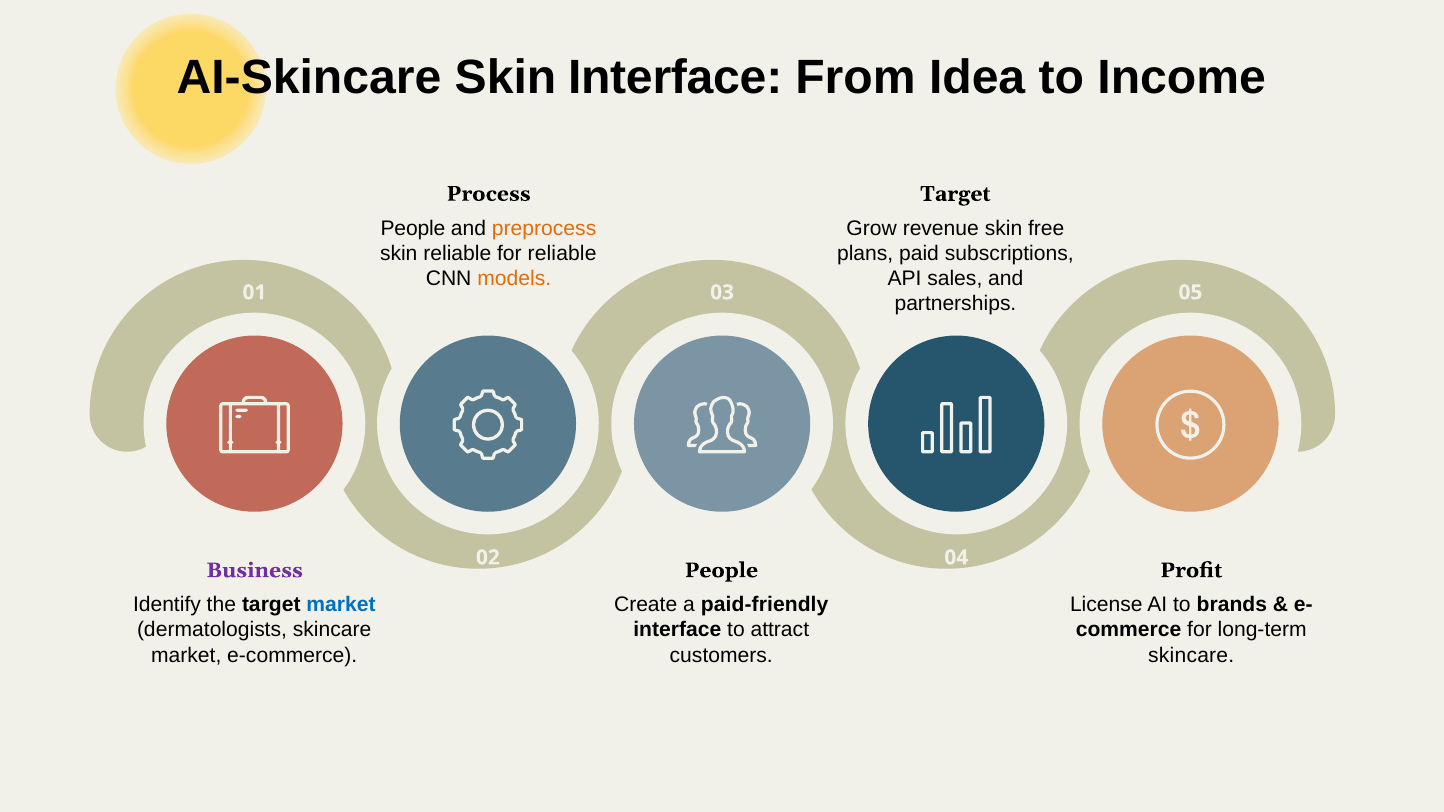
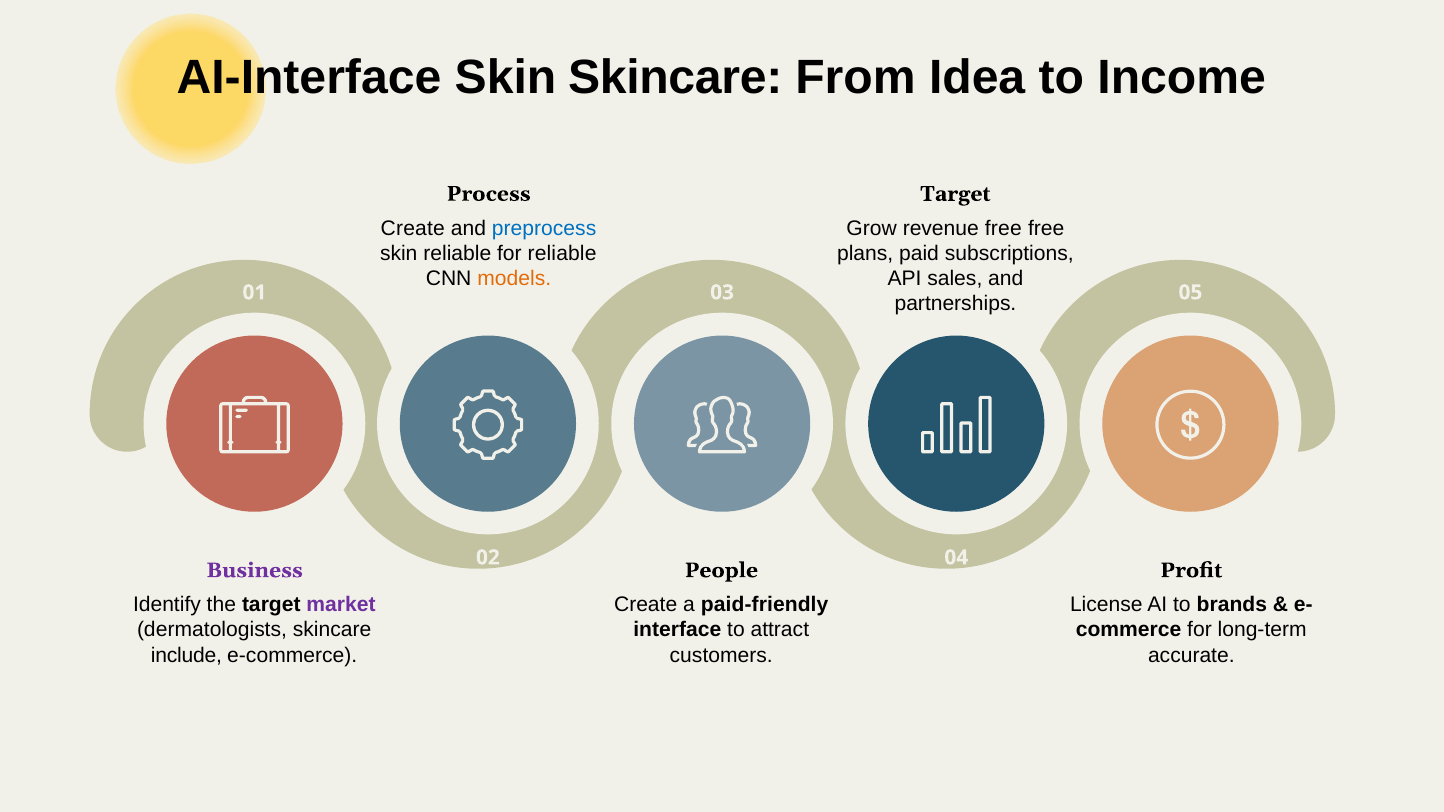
AI-Skincare: AI-Skincare -> AI-Interface (309, 78)
Skin Interface: Interface -> Skincare (675, 78)
People: People -> Create (413, 228)
preprocess colour: orange -> blue (544, 228)
revenue skin: skin -> free (1003, 228)
market colour: blue -> purple (341, 605)
market: market -> include (186, 655)
skincare: skincare -> accurate (1191, 655)
